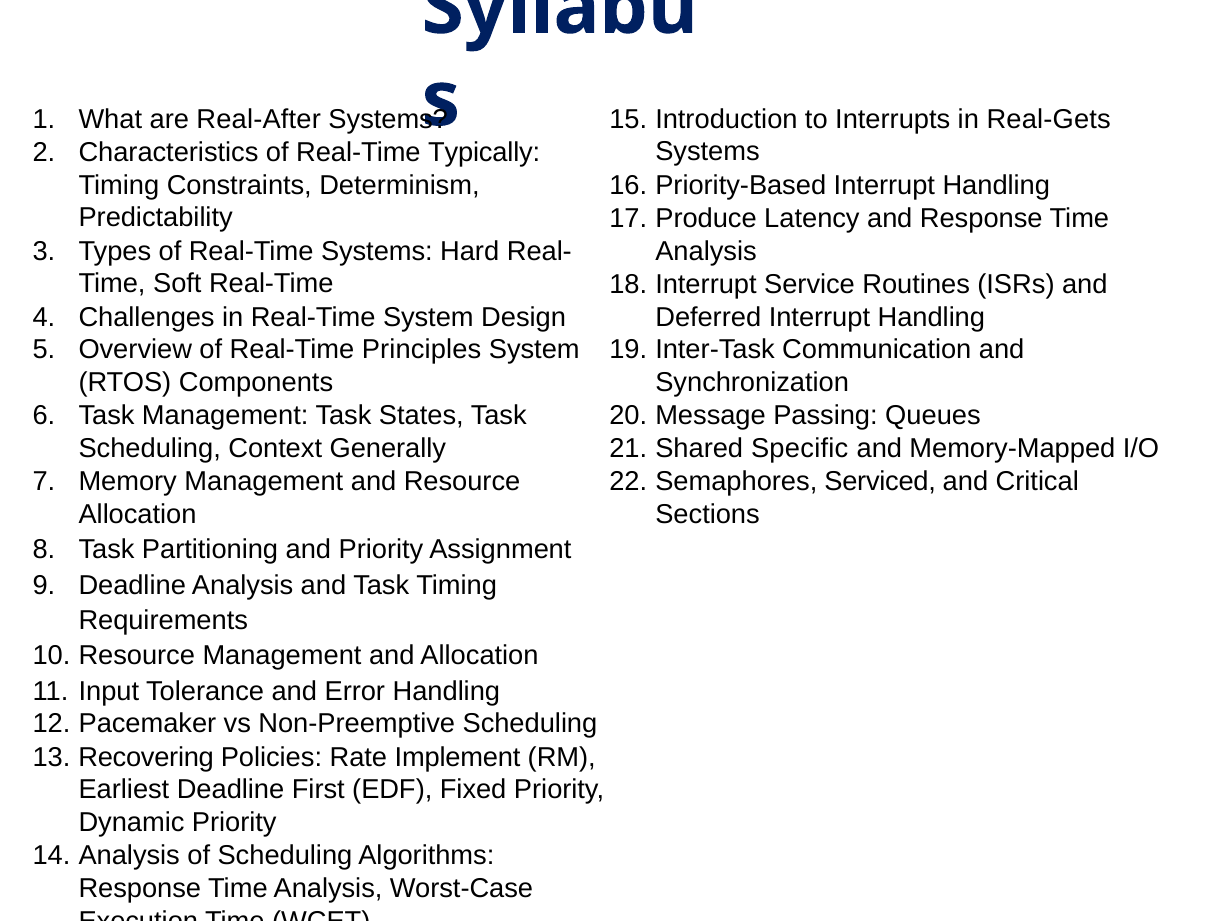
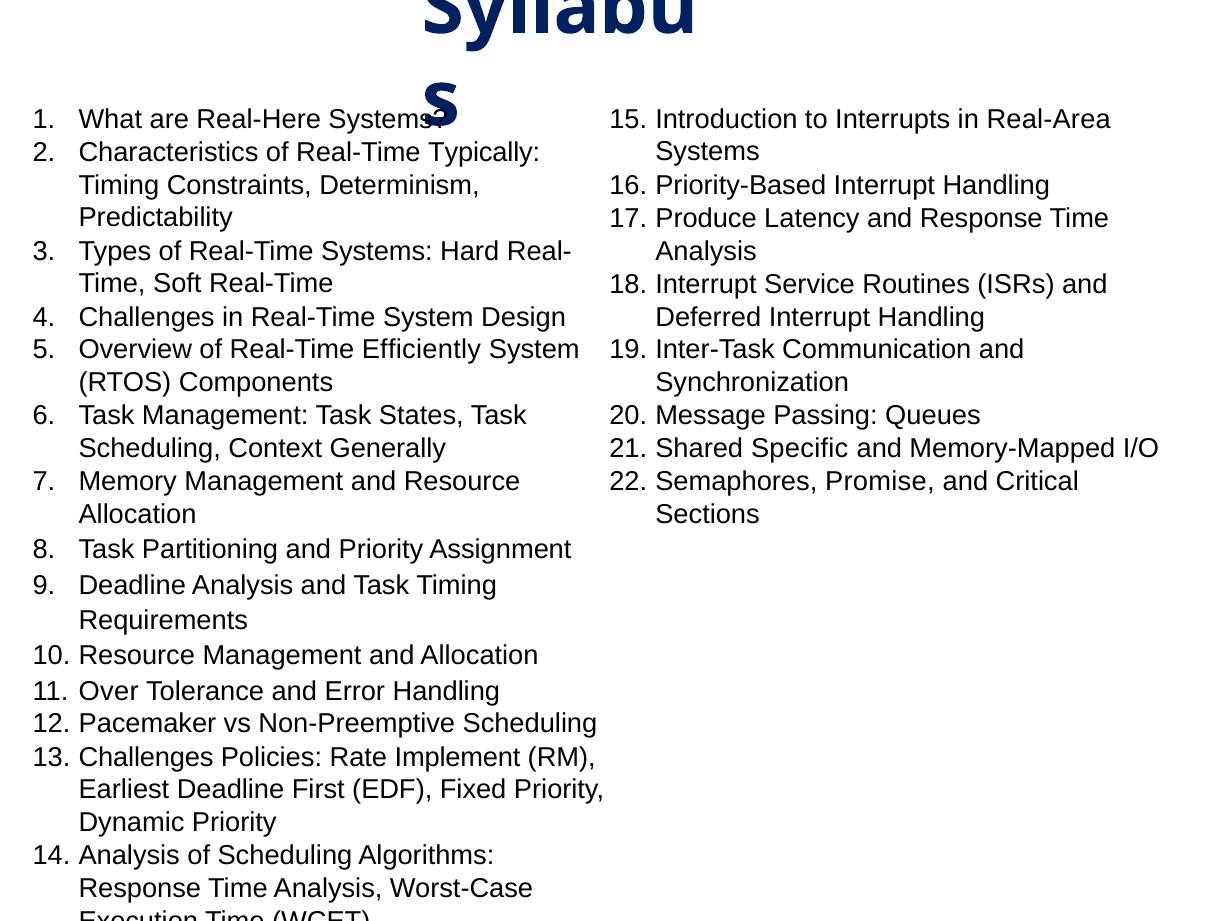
Real-After: Real-After -> Real-Here (259, 119)
Real-Gets: Real-Gets -> Real-Area (1049, 119)
Principles: Principles -> Efficiently (421, 350)
Serviced: Serviced -> Promise (880, 482)
Input: Input -> Over (109, 692)
Recovering: Recovering -> Challenges (146, 758)
